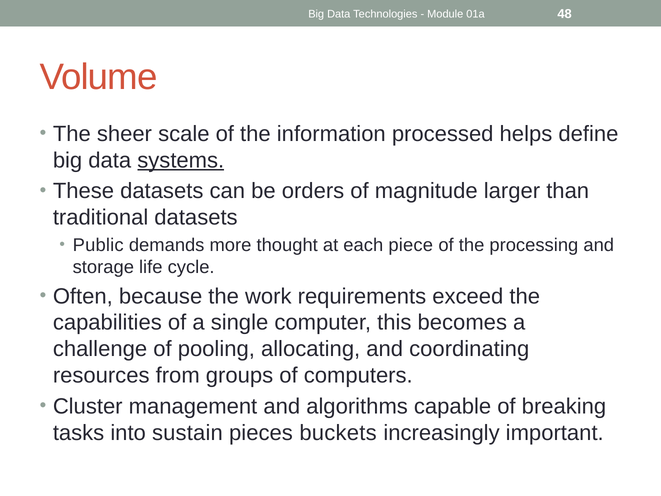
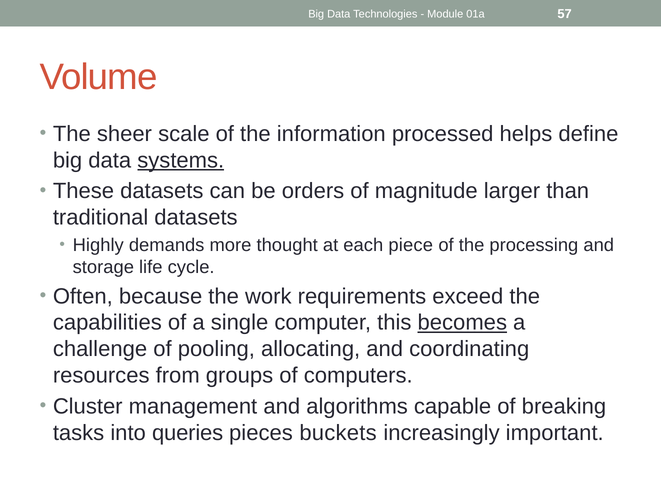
48: 48 -> 57 (565, 14)
Public: Public -> Highly (98, 245)
becomes underline: none -> present (462, 323)
sustain: sustain -> queries (188, 433)
